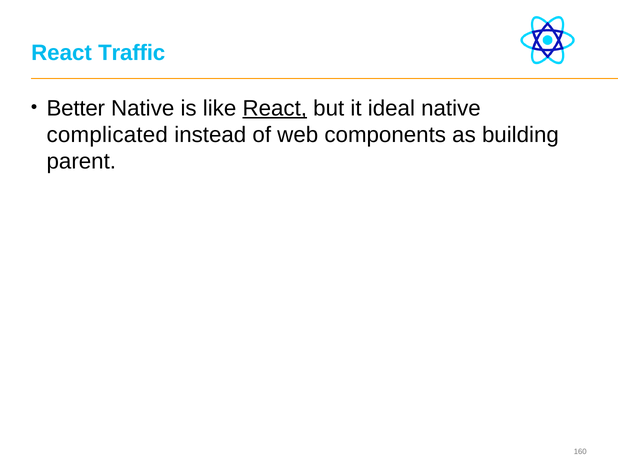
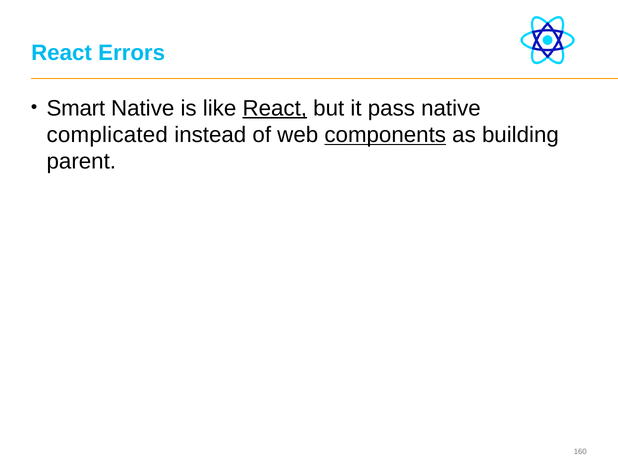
Traffic: Traffic -> Errors (132, 53)
Better: Better -> Smart (76, 108)
ideal: ideal -> pass (391, 108)
components underline: none -> present (385, 135)
